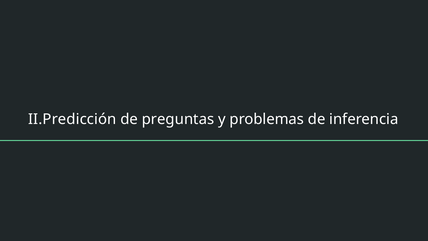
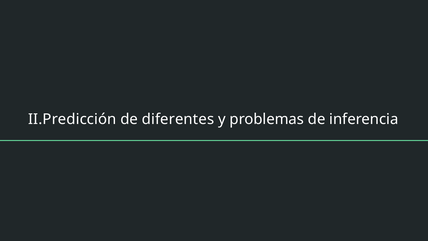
preguntas: preguntas -> diferentes (178, 119)
